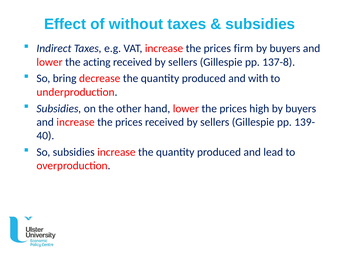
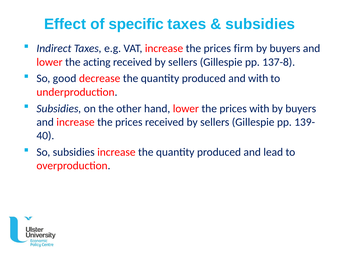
without: without -> specific (136, 24)
bring: bring -> good (65, 78)
prices high: high -> with (259, 109)
